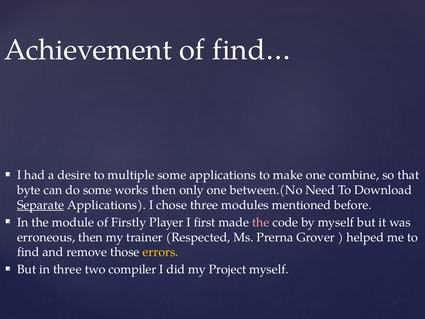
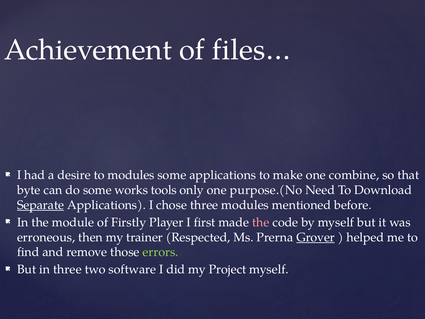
find…: find… -> files… (251, 50)
to multiple: multiple -> modules (131, 175)
works then: then -> tools (164, 190)
between.(No: between.(No -> purpose.(No (266, 190)
Grover underline: none -> present (316, 237)
errors colour: yellow -> light green (161, 252)
compiler: compiler -> software (132, 269)
